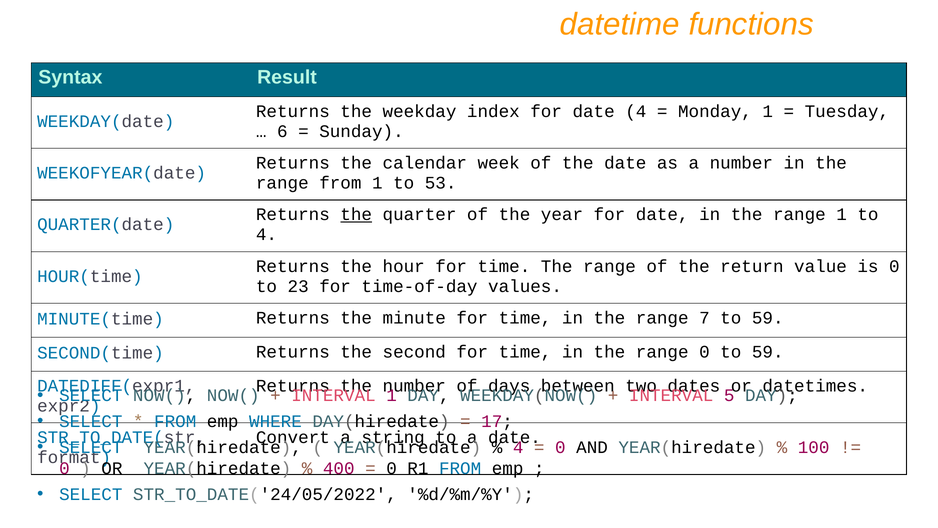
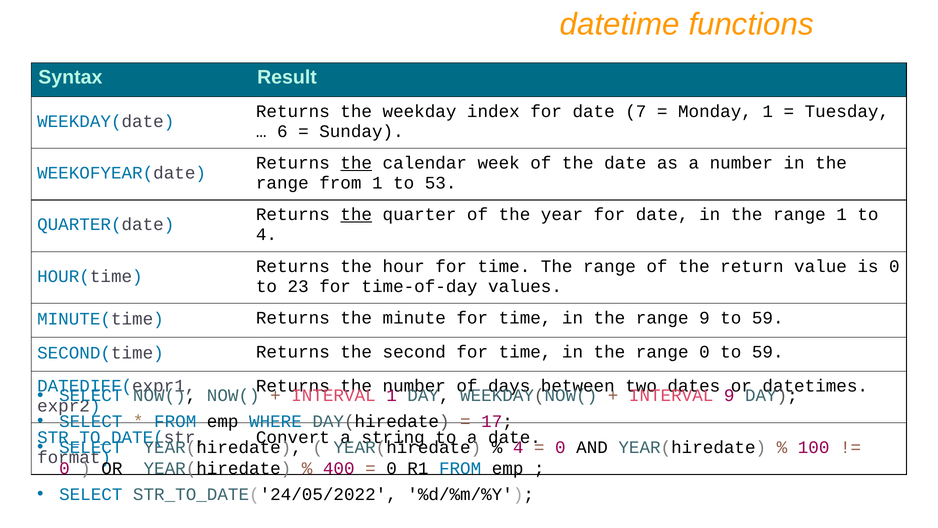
date 4: 4 -> 7 (636, 111)
the underline: none -> present (356, 163)
range 7: 7 -> 9 (704, 318)
5: 5 -> 9 (729, 395)
